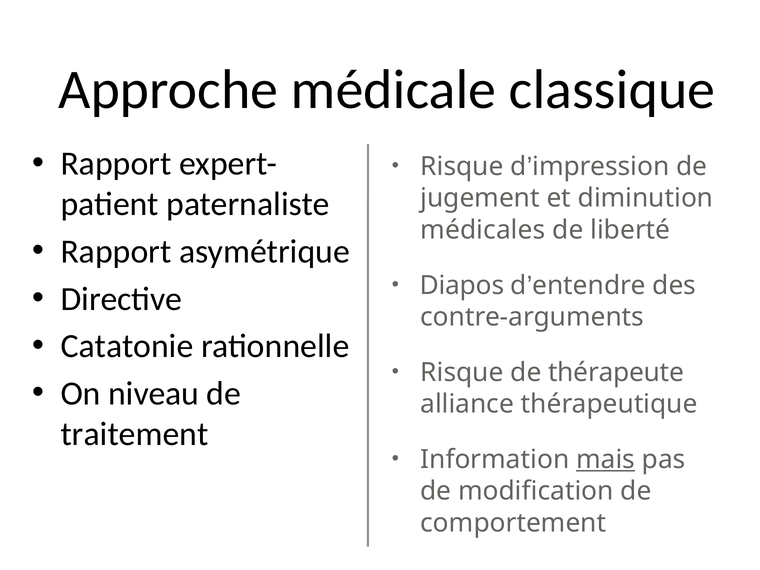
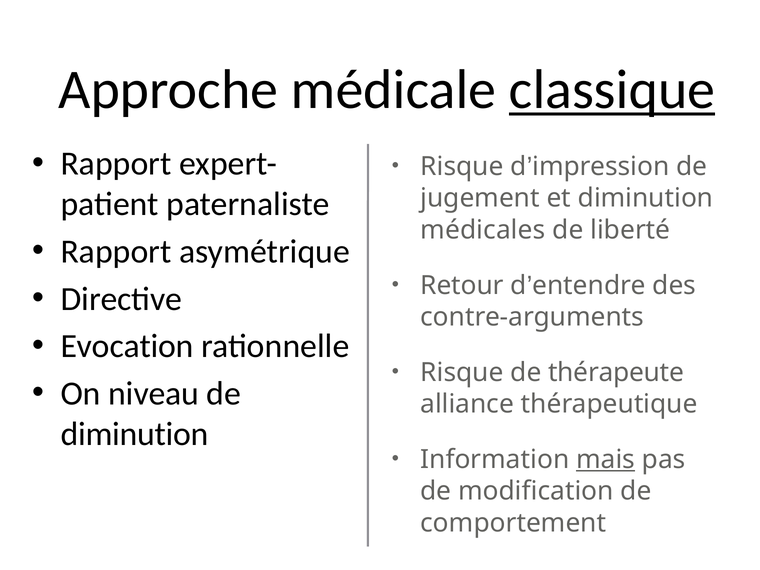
classique underline: none -> present (612, 90)
Diapos: Diapos -> Retour (462, 285)
Catatonie: Catatonie -> Evocation (127, 346)
traitement: traitement -> diminution (135, 434)
